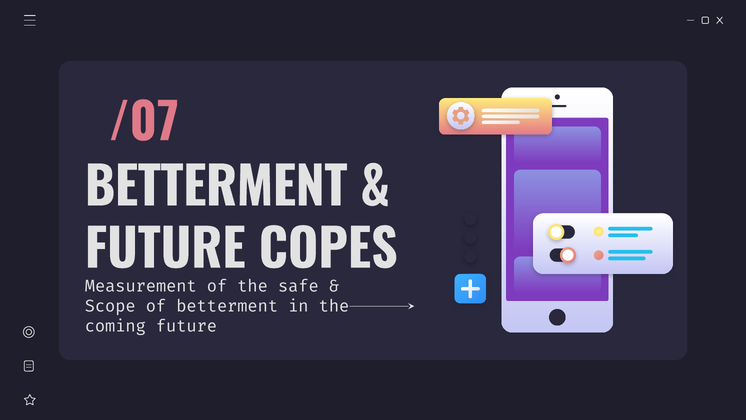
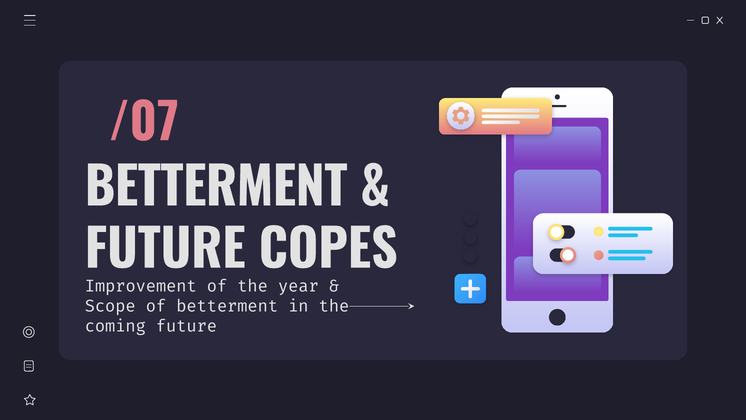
Measurement: Measurement -> Improvement (141, 286)
safe: safe -> year (298, 286)
